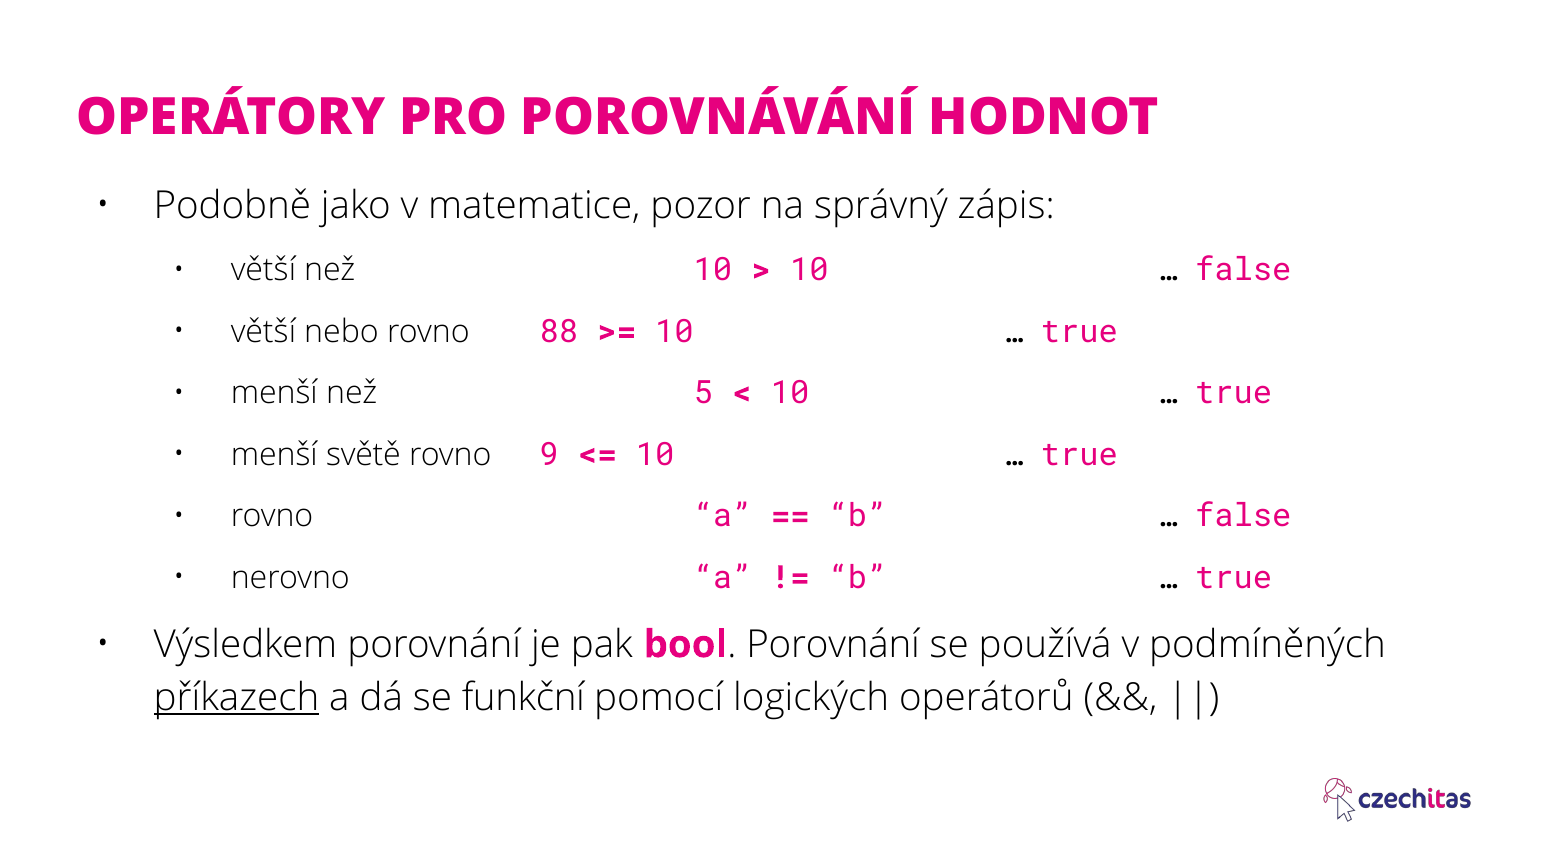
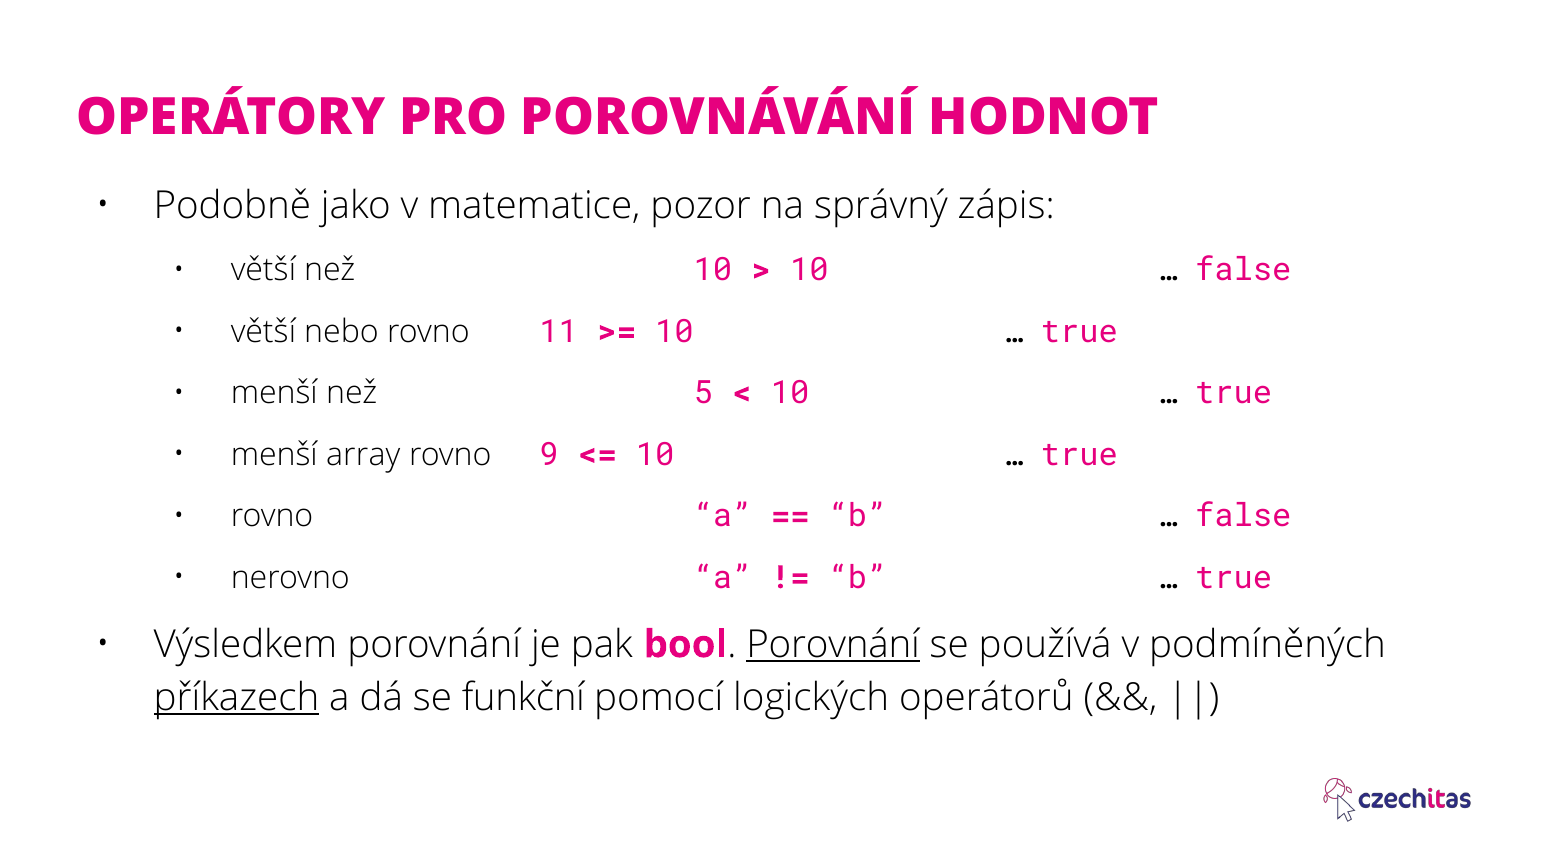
88: 88 -> 11 (559, 332)
světě: světě -> array (363, 455)
Porovnání underline: none -> present (833, 645)
